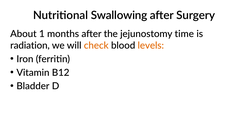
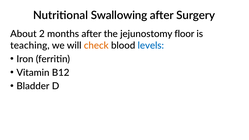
1: 1 -> 2 (42, 34)
time: time -> floor (184, 34)
radiation: radiation -> teaching (30, 46)
levels colour: orange -> blue (151, 46)
